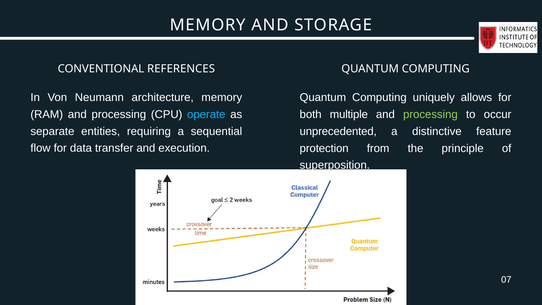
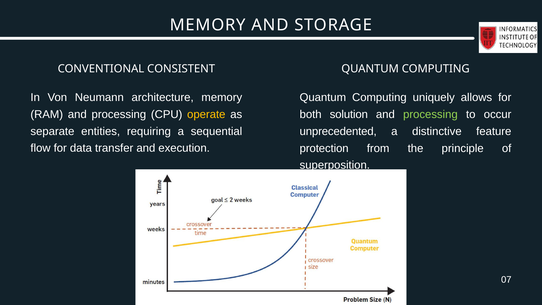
REFERENCES: REFERENCES -> CONSISTENT (181, 69)
operate colour: light blue -> yellow (206, 114)
multiple: multiple -> solution (349, 114)
